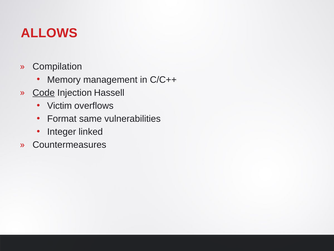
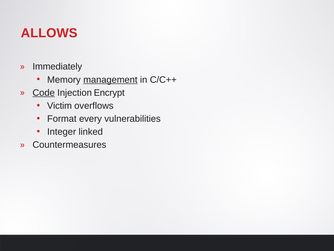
Compilation: Compilation -> Immediately (57, 67)
management underline: none -> present (110, 80)
Hassell: Hassell -> Encrypt (109, 93)
same: same -> every (90, 119)
